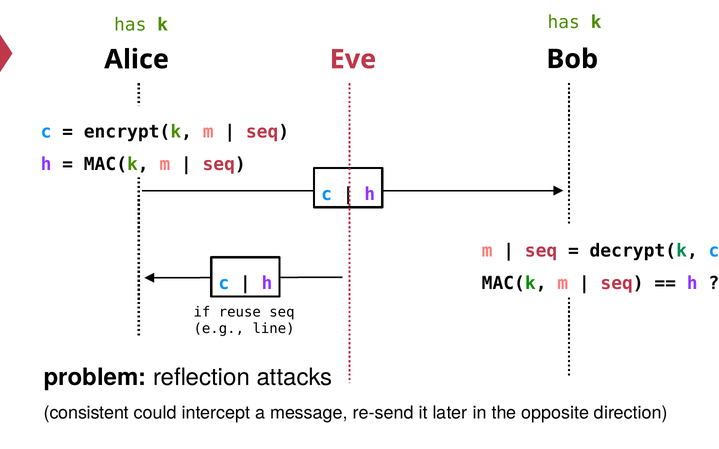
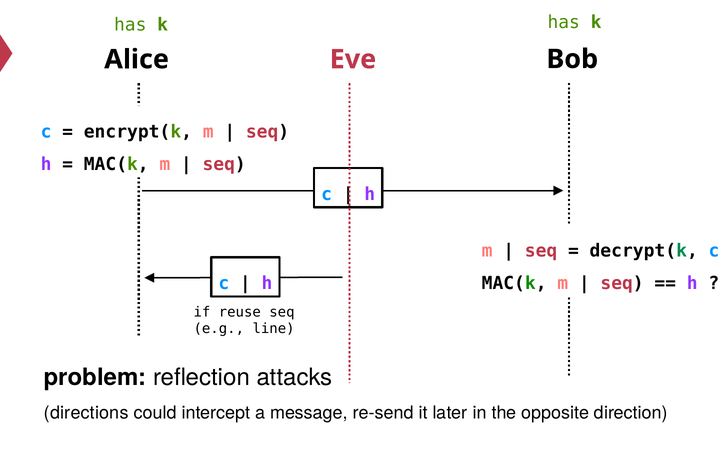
consistent: consistent -> directions (86, 413)
